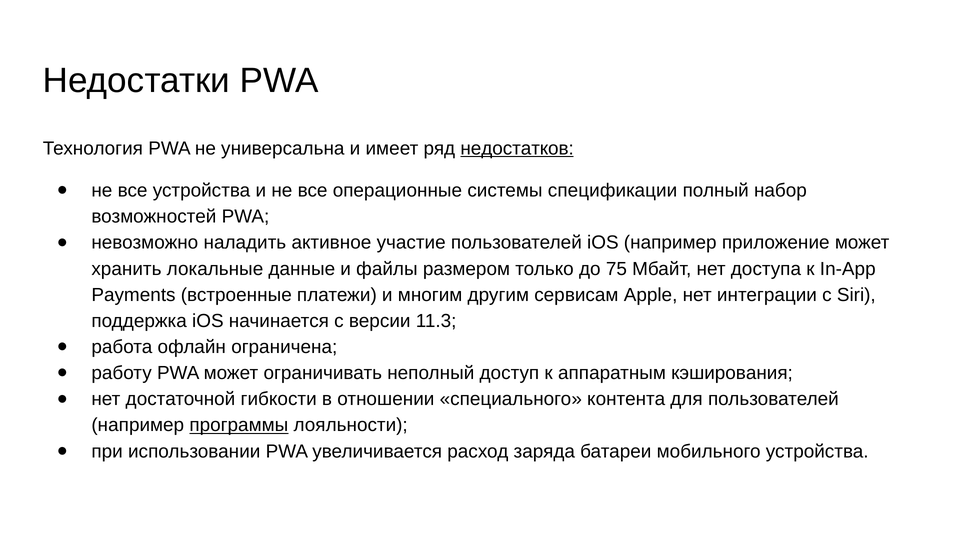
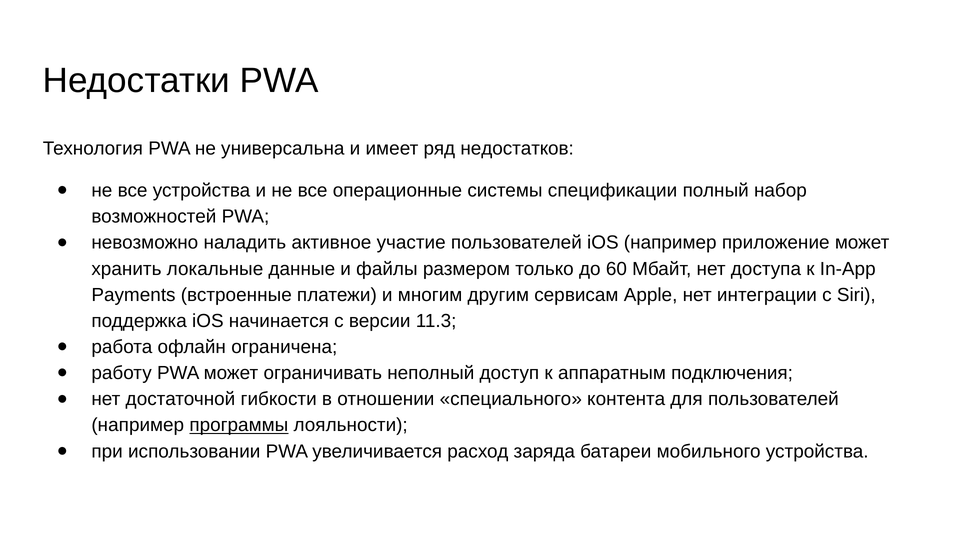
недостатков underline: present -> none (517, 148)
75: 75 -> 60 (616, 269)
кэширования: кэширования -> подключения (732, 373)
